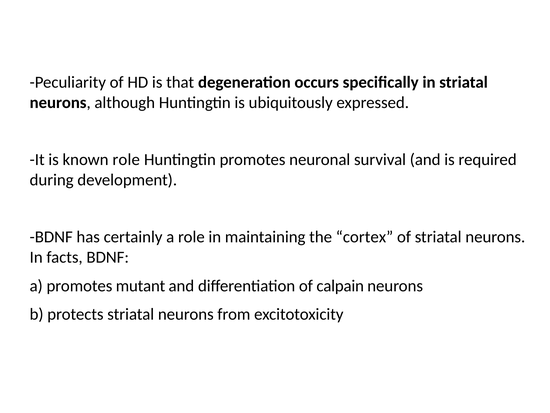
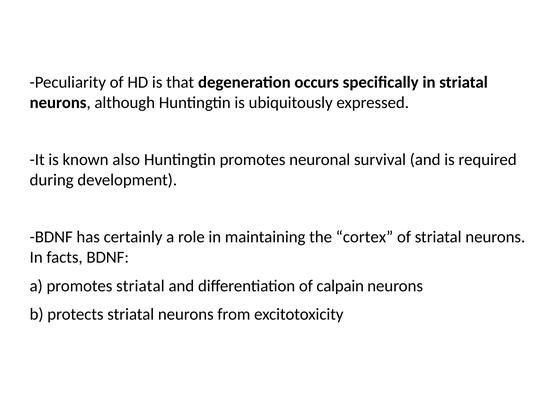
known role: role -> also (126, 159)
promotes mutant: mutant -> striatal (140, 286)
